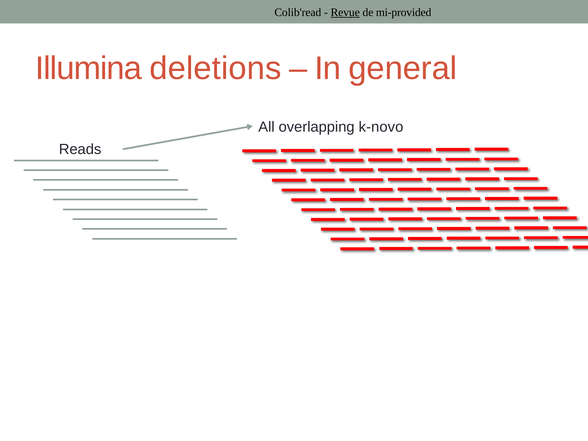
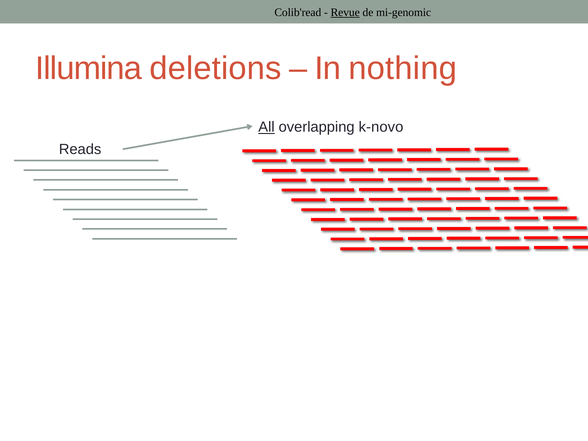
mi-provided: mi-provided -> mi-genomic (404, 13)
general: general -> nothing (403, 68)
All underline: none -> present (266, 127)
